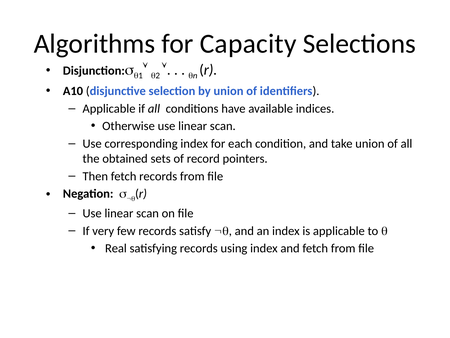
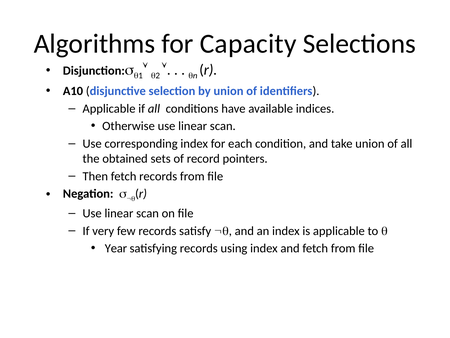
Real: Real -> Year (116, 248)
